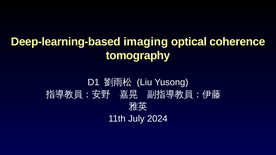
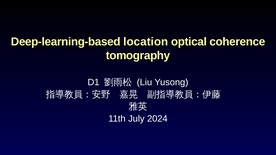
imaging: imaging -> location (146, 42)
